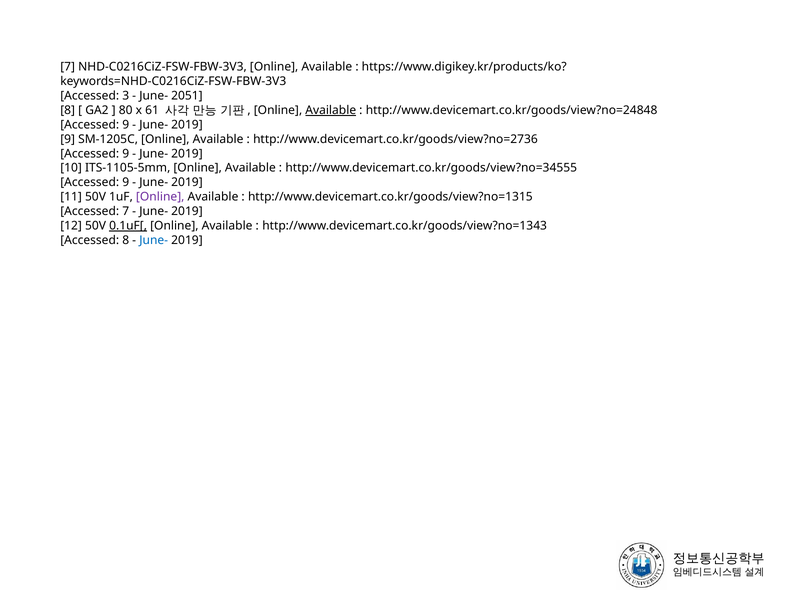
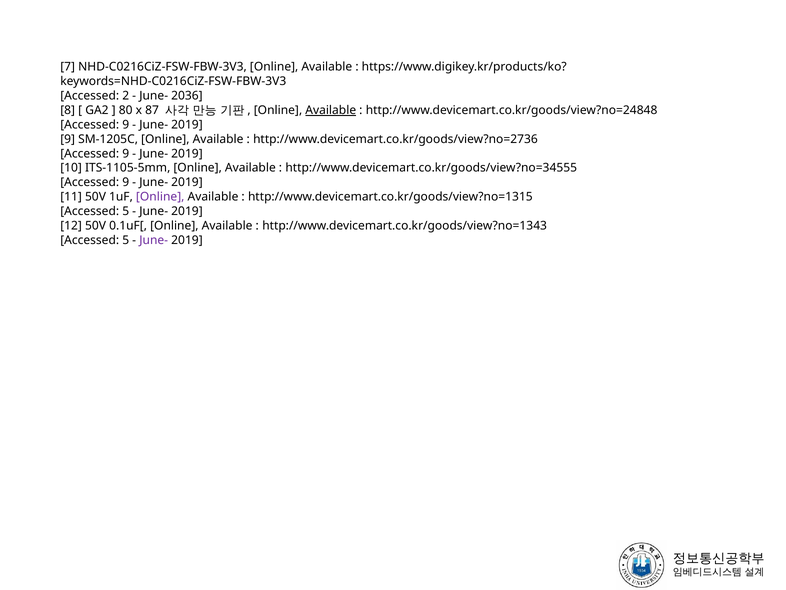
3: 3 -> 2 (126, 96)
2051: 2051 -> 2036 (187, 96)
61: 61 -> 87 (152, 110)
7: 7 -> 5 (126, 211)
0.1uF[ underline: present -> none (128, 226)
8: 8 -> 5 (126, 240)
June- colour: blue -> purple (154, 240)
